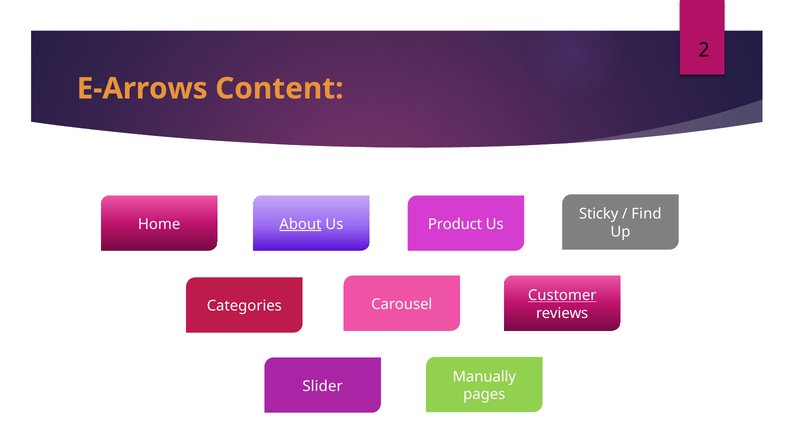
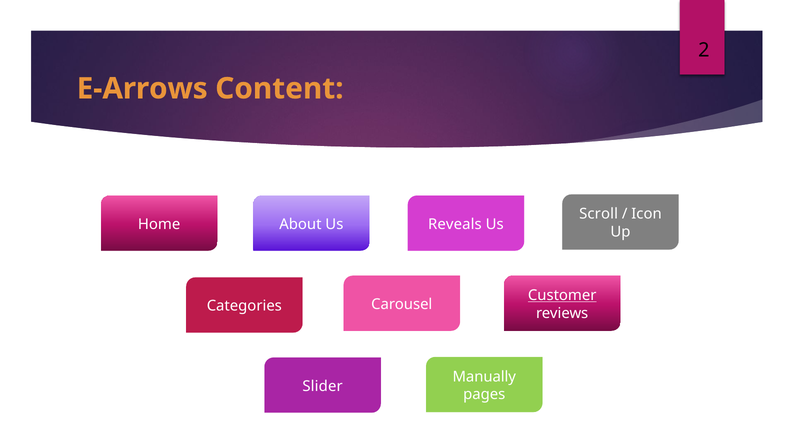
Sticky: Sticky -> Scroll (599, 214)
Find: Find -> Icon (647, 214)
About underline: present -> none (300, 224)
Product: Product -> Reveals (455, 224)
